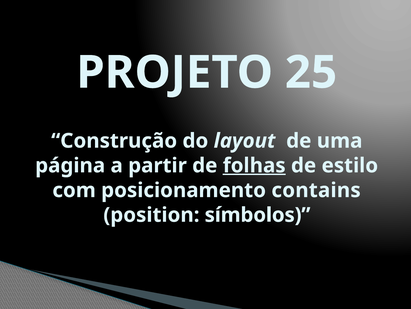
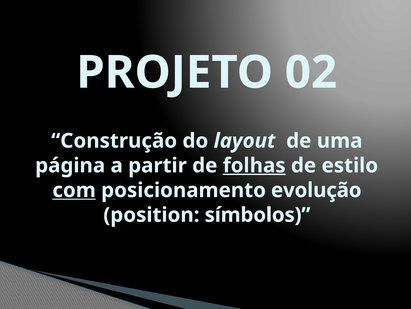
25: 25 -> 02 (311, 72)
com underline: none -> present (74, 190)
contains: contains -> evolução (316, 190)
